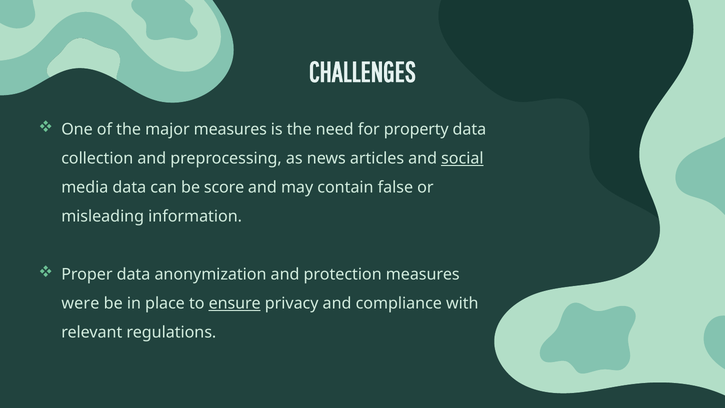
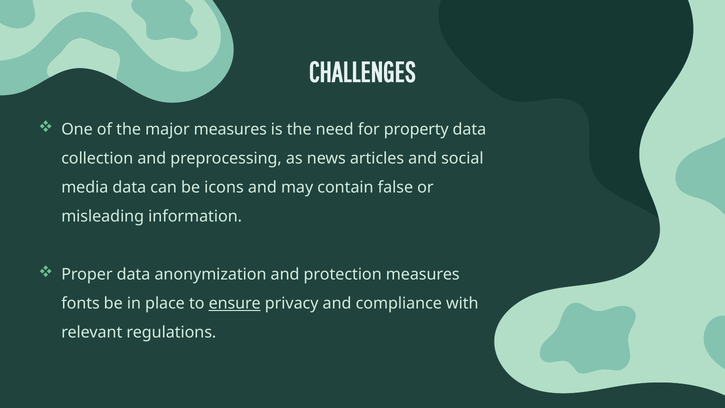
social underline: present -> none (462, 158)
score: score -> icons (224, 187)
were: were -> fonts (80, 303)
